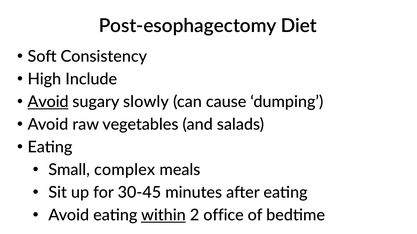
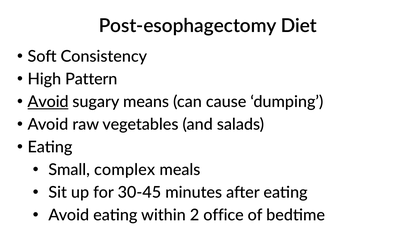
Include: Include -> Pattern (91, 79)
slowly: slowly -> means (146, 102)
within underline: present -> none (163, 216)
